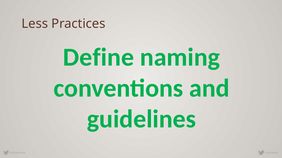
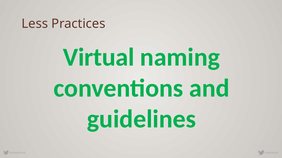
Define: Define -> Virtual (99, 57)
